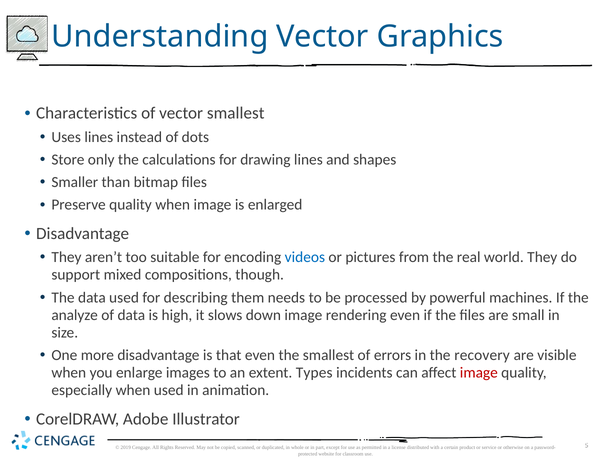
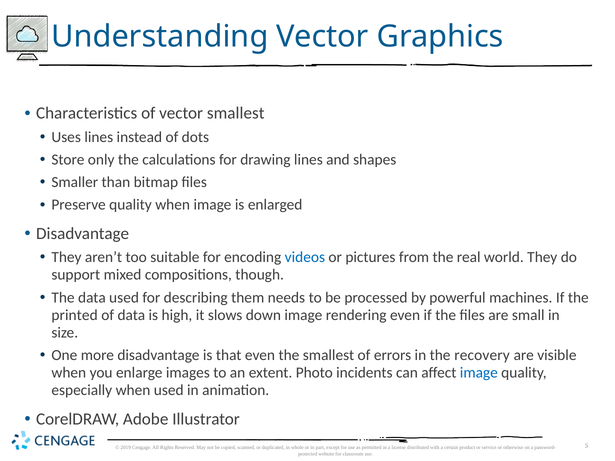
analyze: analyze -> printed (75, 315)
Types: Types -> Photo (314, 373)
image colour: red -> blue (479, 373)
